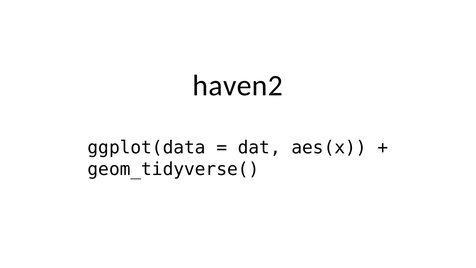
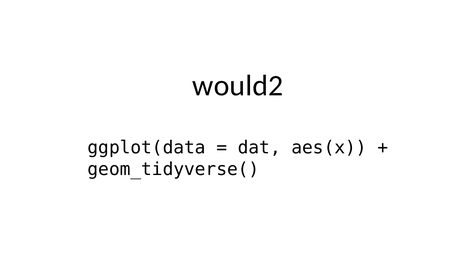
haven2: haven2 -> would2 (238, 85)
